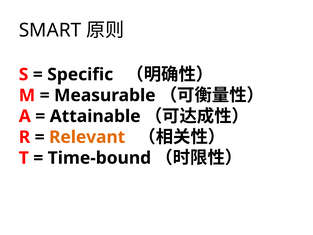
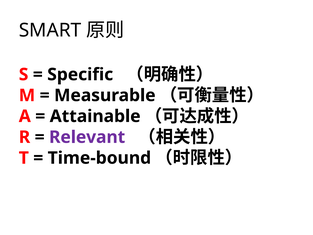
Relevant colour: orange -> purple (87, 137)
